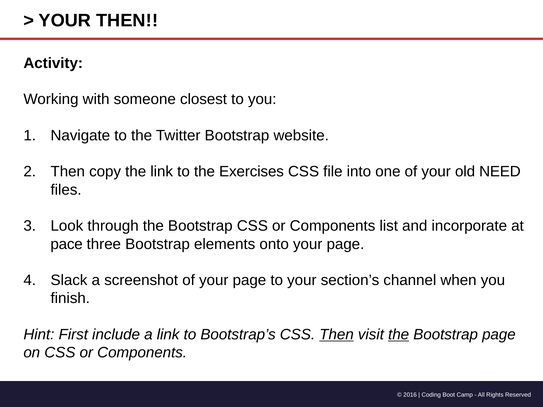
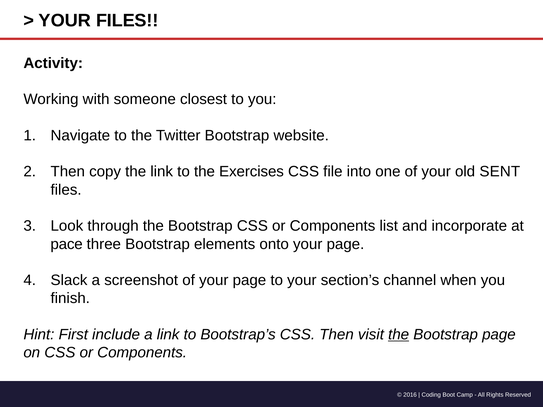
YOUR THEN: THEN -> FILES (127, 21)
NEED: NEED -> SENT (500, 172)
Then underline: present -> none (337, 335)
